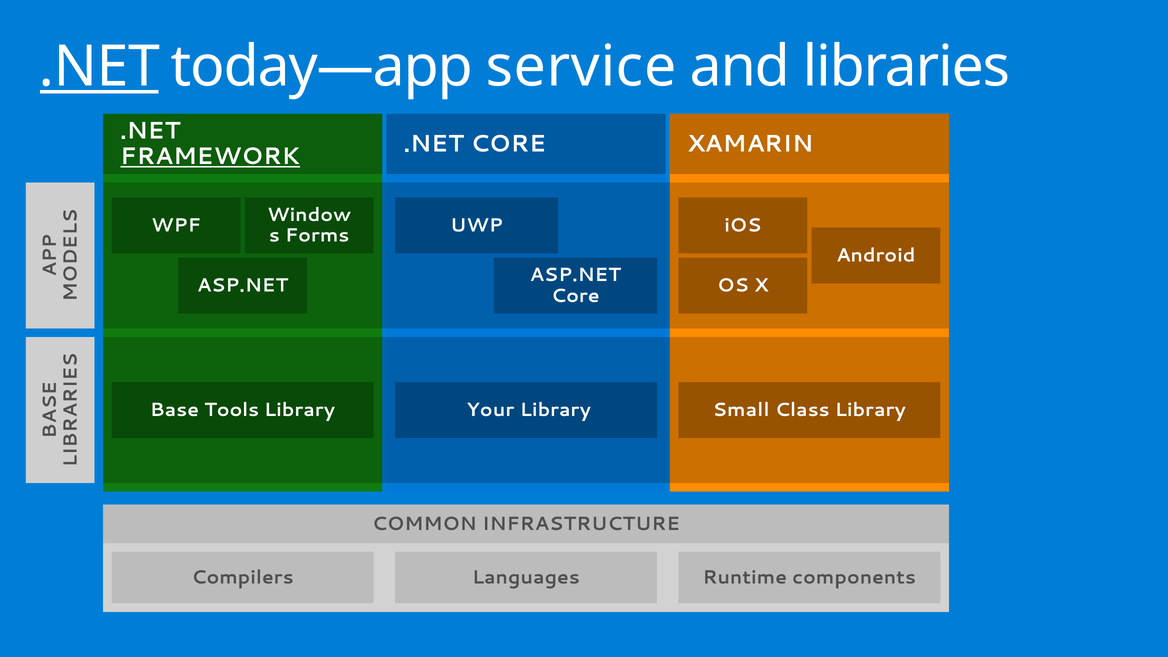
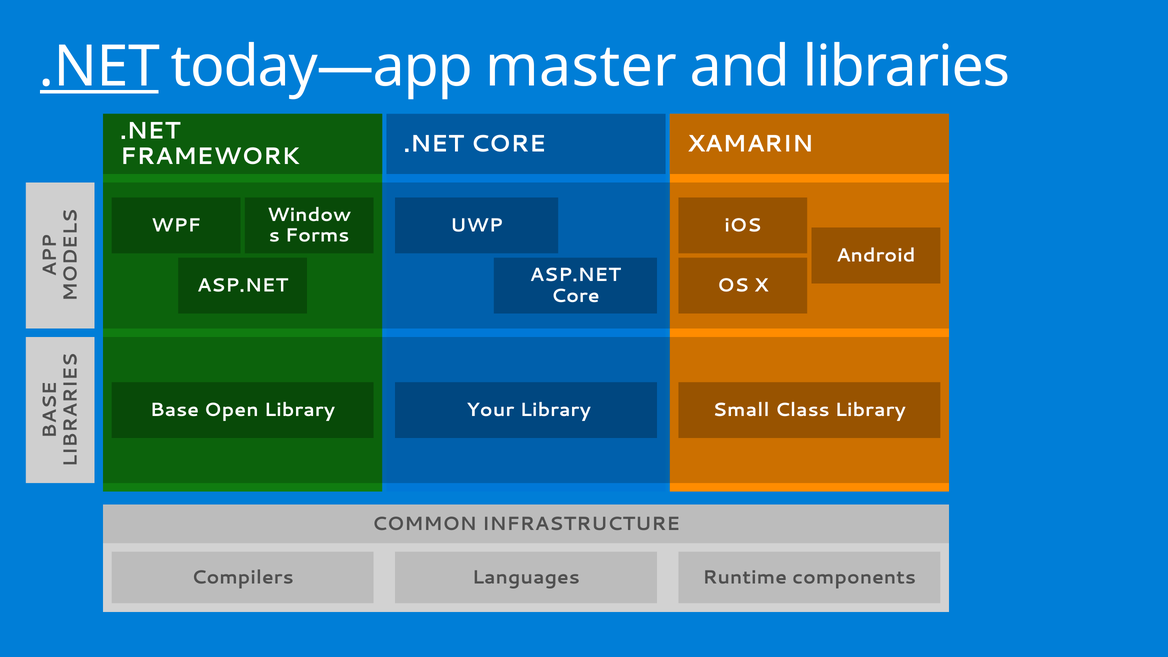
service: service -> master (581, 67)
FRAMEWORK underline: present -> none (210, 157)
Tools: Tools -> Open (231, 410)
